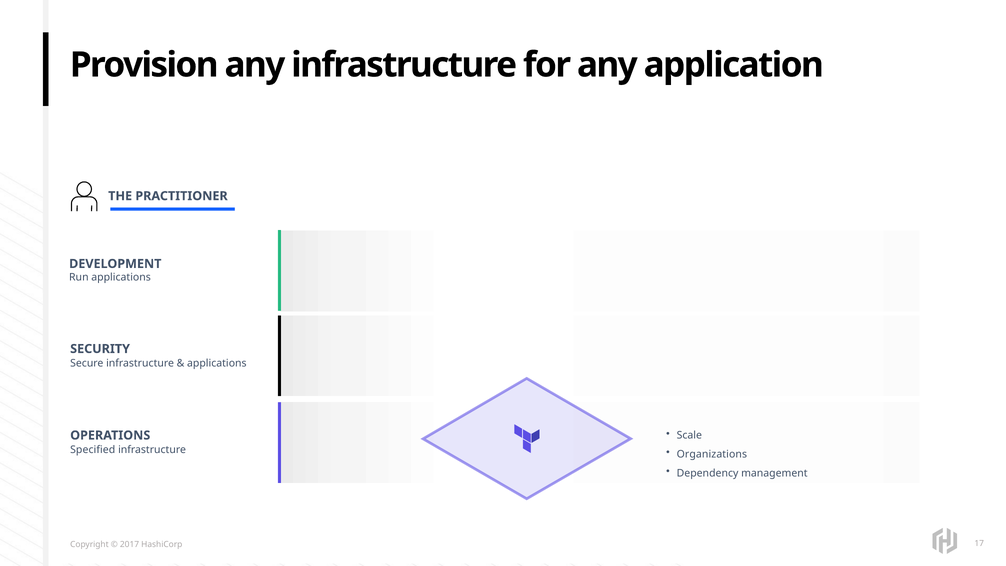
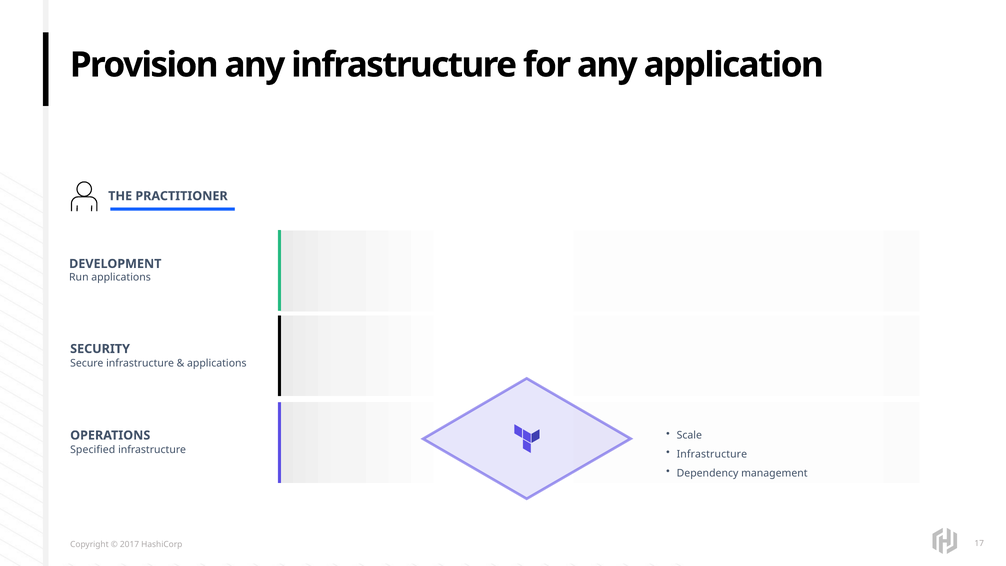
Organizations: Organizations -> Infrastructure (712, 454)
